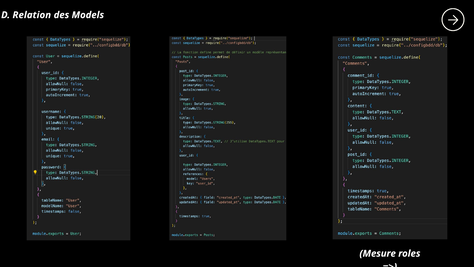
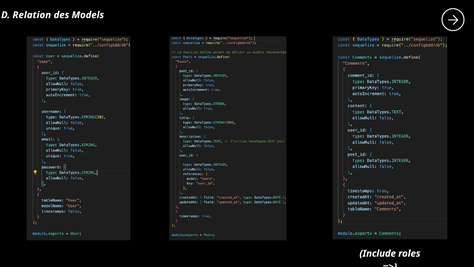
Mesure: Mesure -> Include (378, 253)
